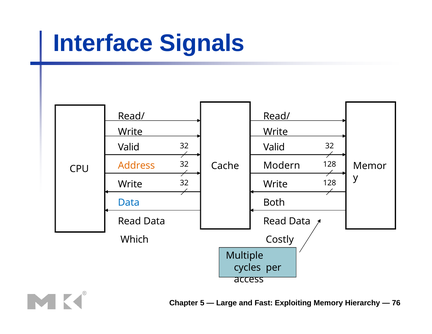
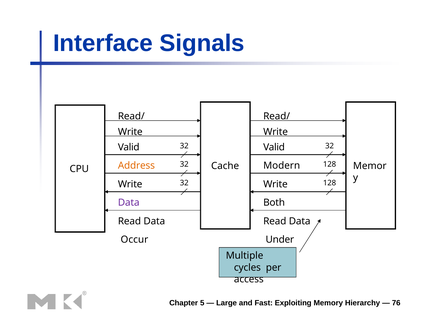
Data colour: blue -> purple (129, 203)
Which: Which -> Occur (134, 240)
Costly: Costly -> Under (280, 240)
